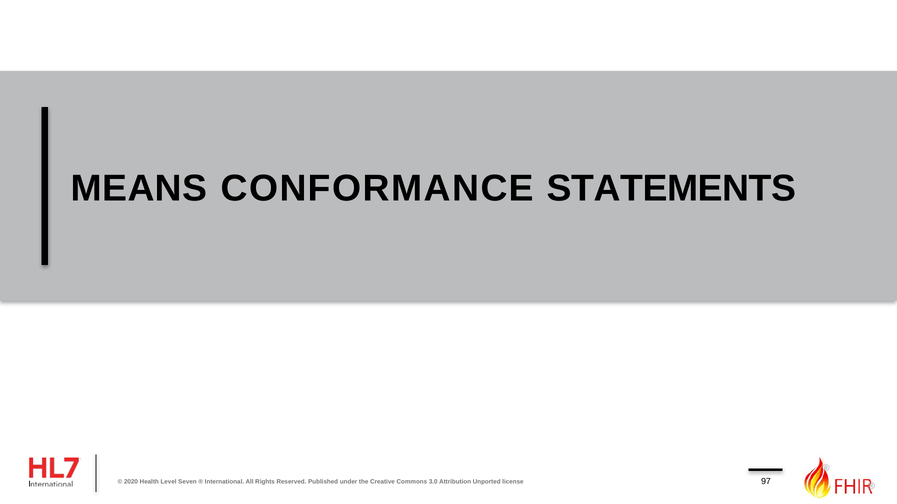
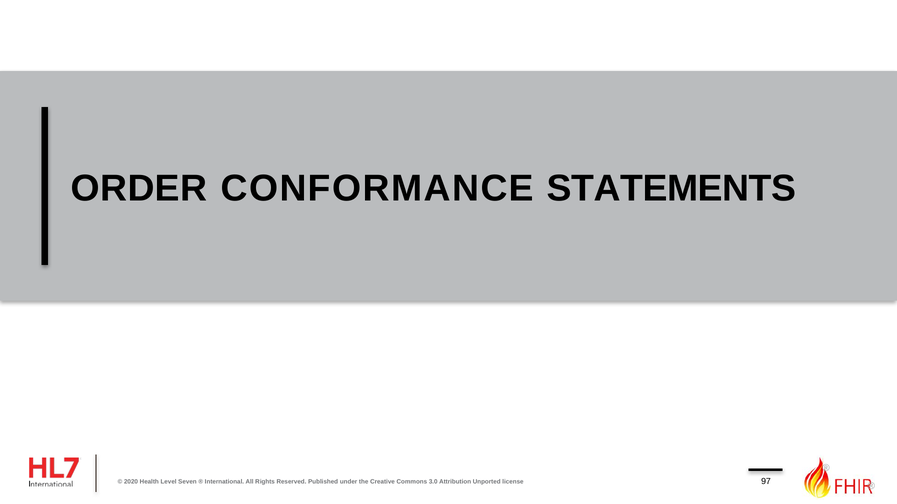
MEANS: MEANS -> ORDER (139, 189)
